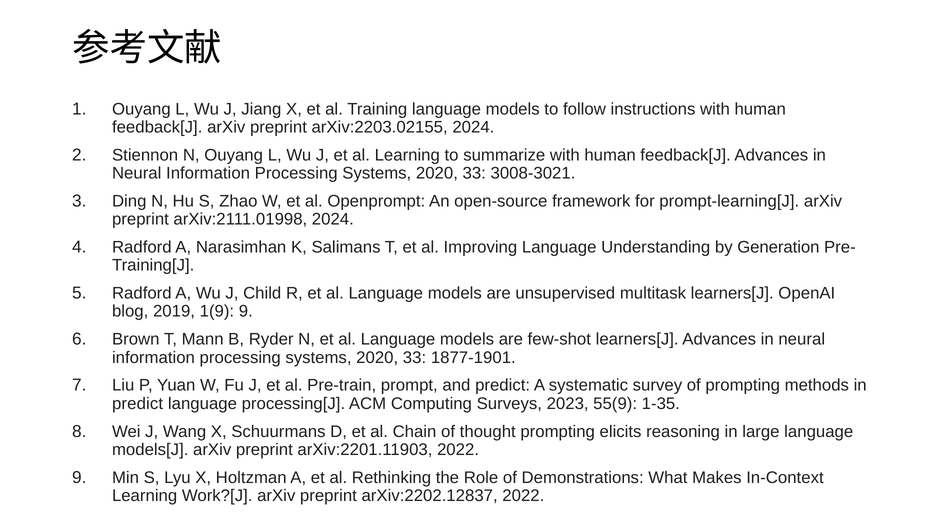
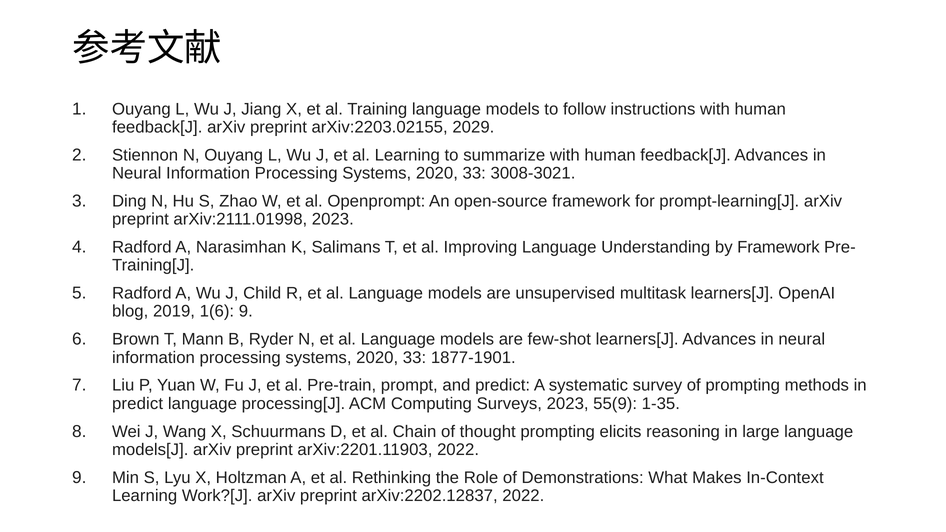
arXiv:2203.02155 2024: 2024 -> 2029 (473, 127)
arXiv:2111.01998 2024: 2024 -> 2023 (333, 219)
by Generation: Generation -> Framework (778, 247)
1(9: 1(9 -> 1(6 (217, 312)
